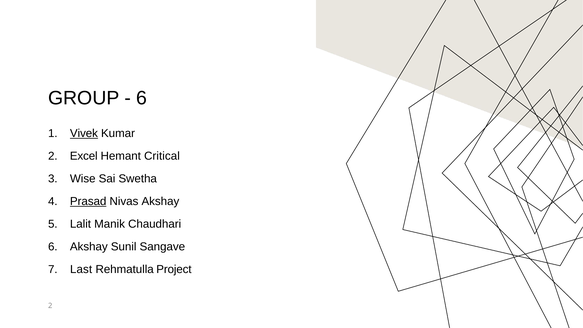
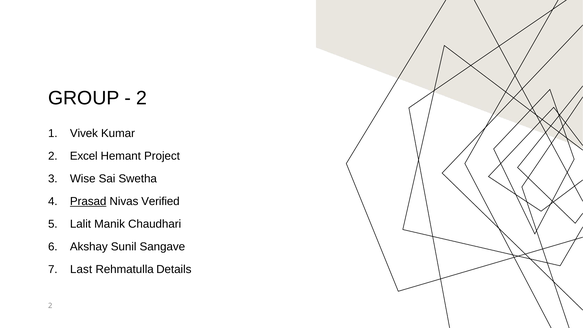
6: 6 -> 2 (142, 98)
Vivek underline: present -> none (84, 133)
Critical: Critical -> Project (162, 156)
Nivas Akshay: Akshay -> Verified (160, 201)
Project: Project -> Details (174, 269)
